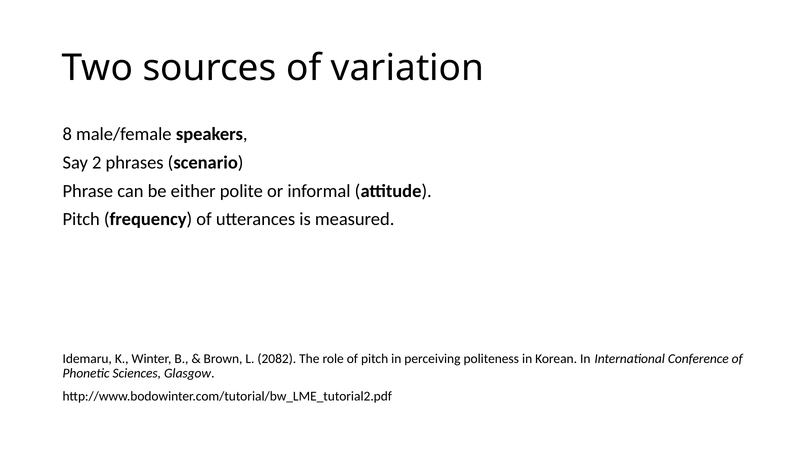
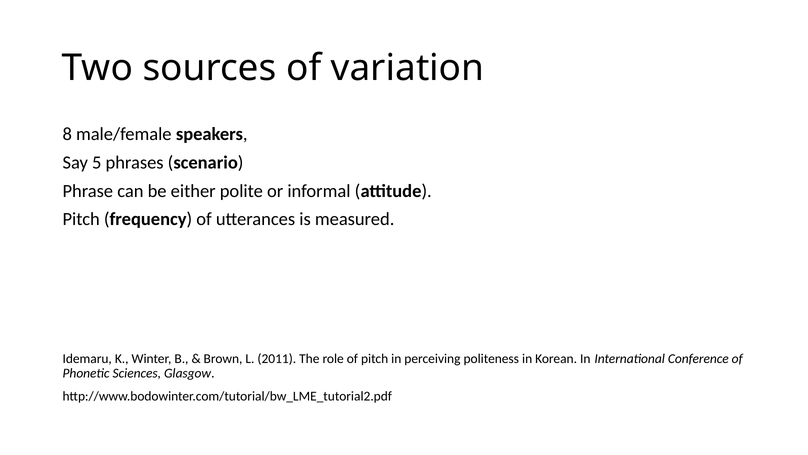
2: 2 -> 5 (97, 162)
2082: 2082 -> 2011 (277, 358)
